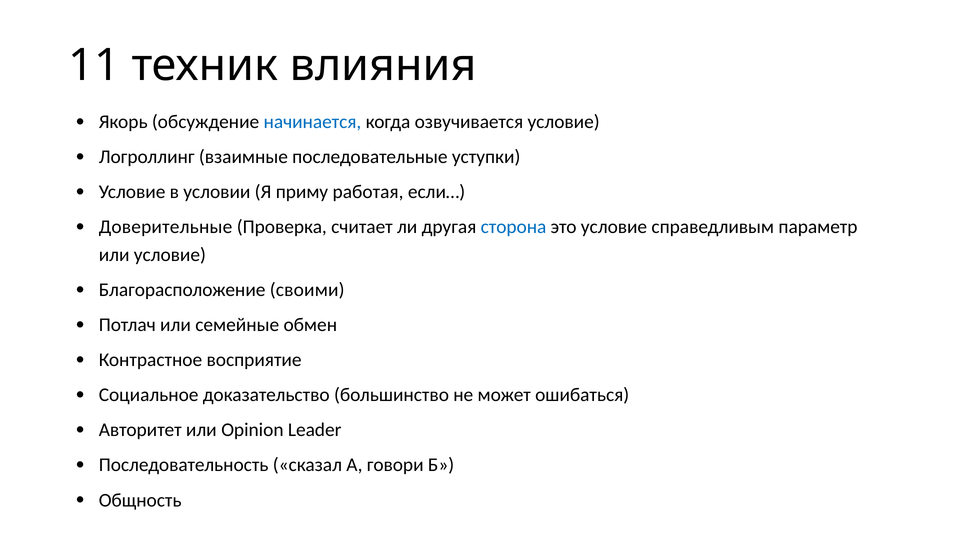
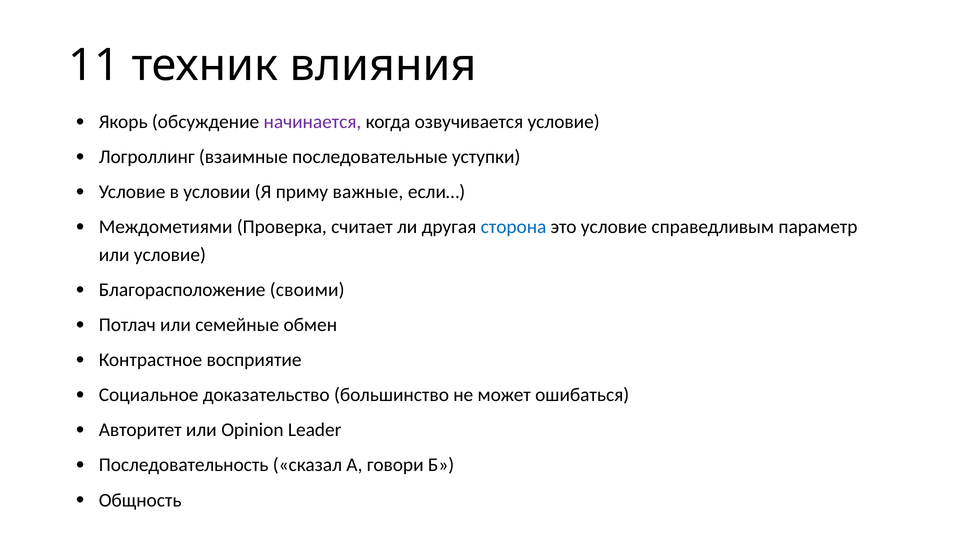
начинается colour: blue -> purple (312, 122)
работая: работая -> важные (368, 192)
Доверительные: Доверительные -> Междометиями (166, 227)
